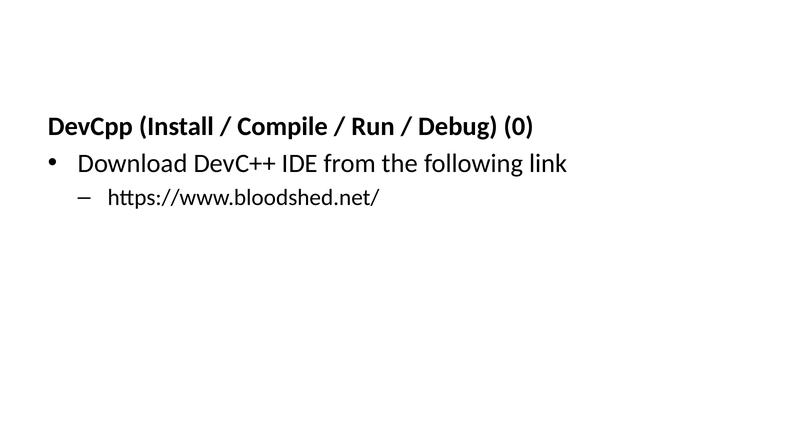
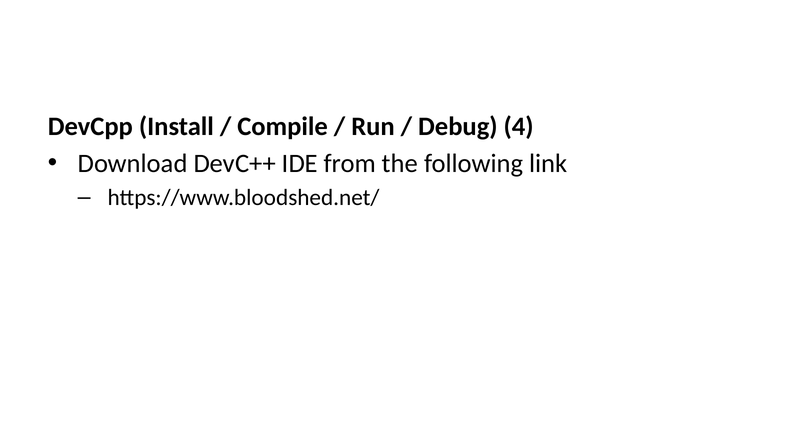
0: 0 -> 4 (519, 126)
